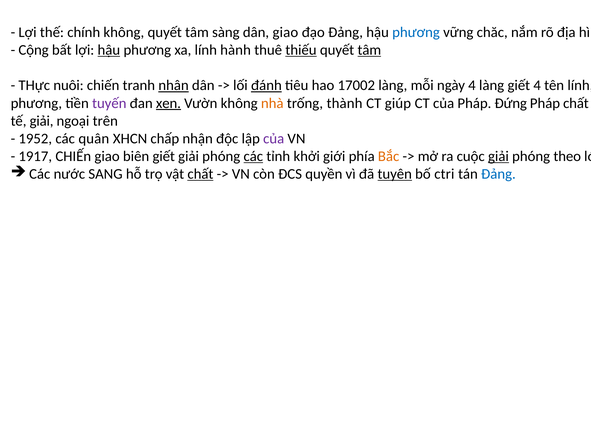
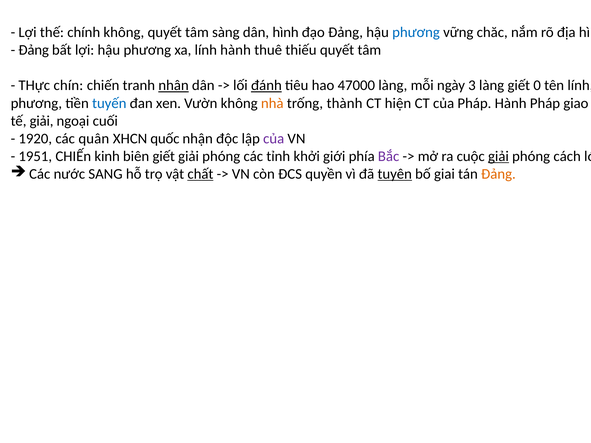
dân giao: giao -> hình (286, 32)
Cộng: Cộng -> Đảng (34, 50)
hậu underline: present -> none (109, 50)
thiếu underline: present -> none (301, 50)
tâm underline: present -> none (369, 50)
nuôi: nuôi -> chín (68, 85)
17002: 17002 -> 47000 (356, 85)
ngày 4: 4 -> 3 (472, 85)
giết 4: 4 -> 0 (537, 85)
tuyến colour: purple -> blue (109, 103)
xen underline: present -> none (168, 103)
giúp: giúp -> hiện (398, 103)
Pháp Đứng: Đứng -> Hành (511, 103)
Pháp chất: chất -> giao (576, 103)
trên: trên -> cuối (105, 121)
1952: 1952 -> 1920 (35, 139)
chấp: chấp -> quốc (165, 139)
1917: 1917 -> 1951 (35, 156)
CHIẾn giao: giao -> kinh (107, 156)
các underline: present -> none (253, 156)
Bắc colour: orange -> purple (389, 156)
theo: theo -> cách (567, 156)
ctri: ctri -> giai (444, 174)
Đảng colour: blue -> orange (498, 174)
